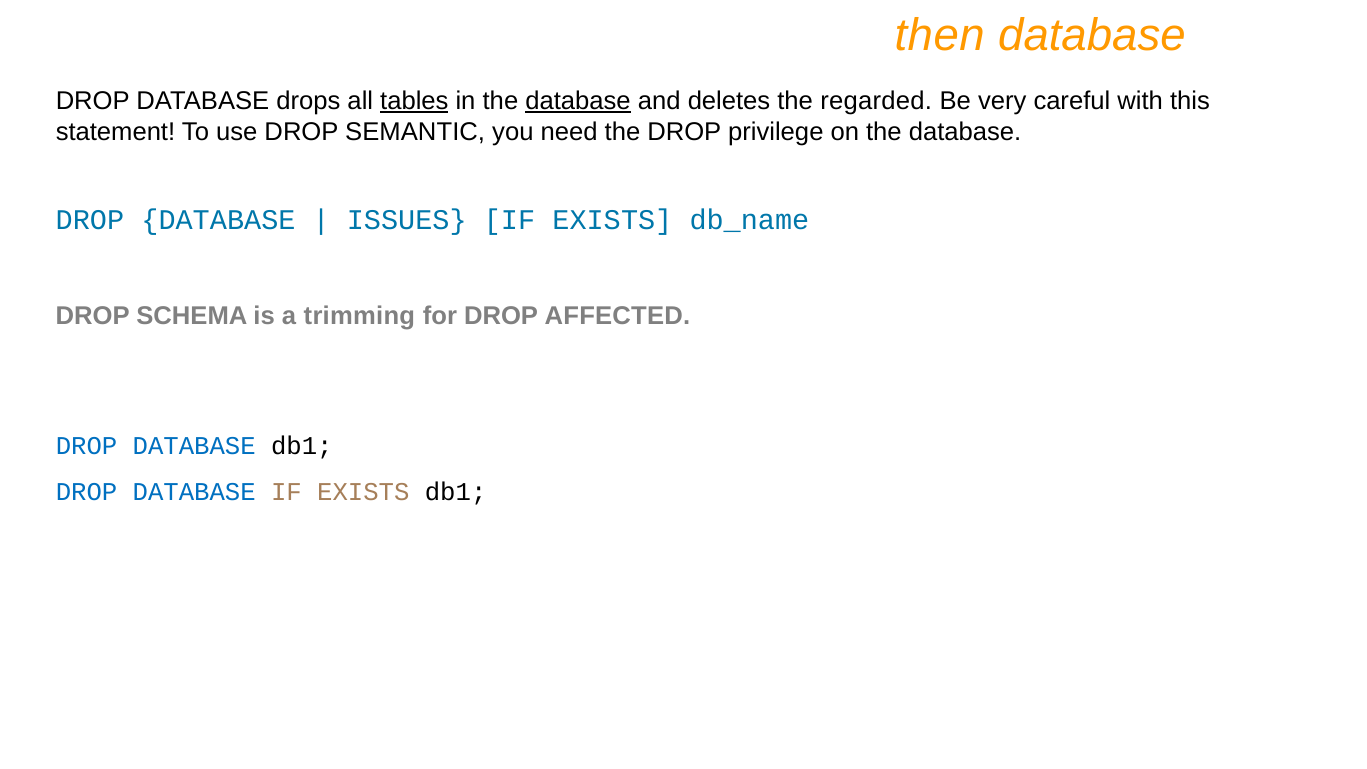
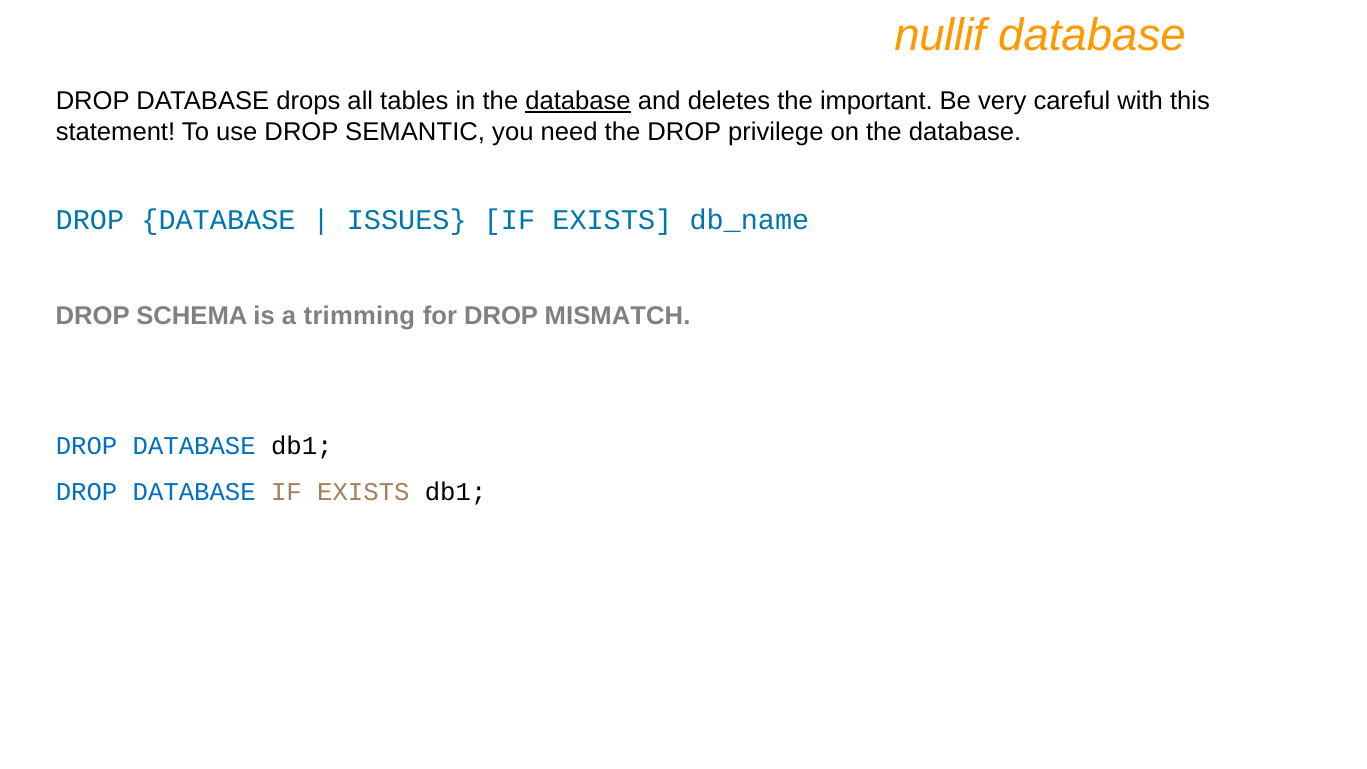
then: then -> nullif (940, 36)
tables underline: present -> none (414, 101)
regarded: regarded -> important (876, 101)
AFFECTED: AFFECTED -> MISMATCH (618, 316)
